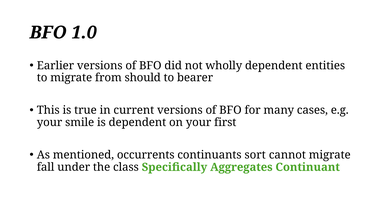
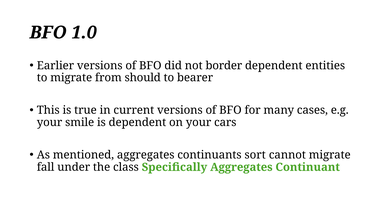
wholly: wholly -> border (224, 66)
first: first -> cars (225, 123)
mentioned occurrents: occurrents -> aggregates (146, 155)
